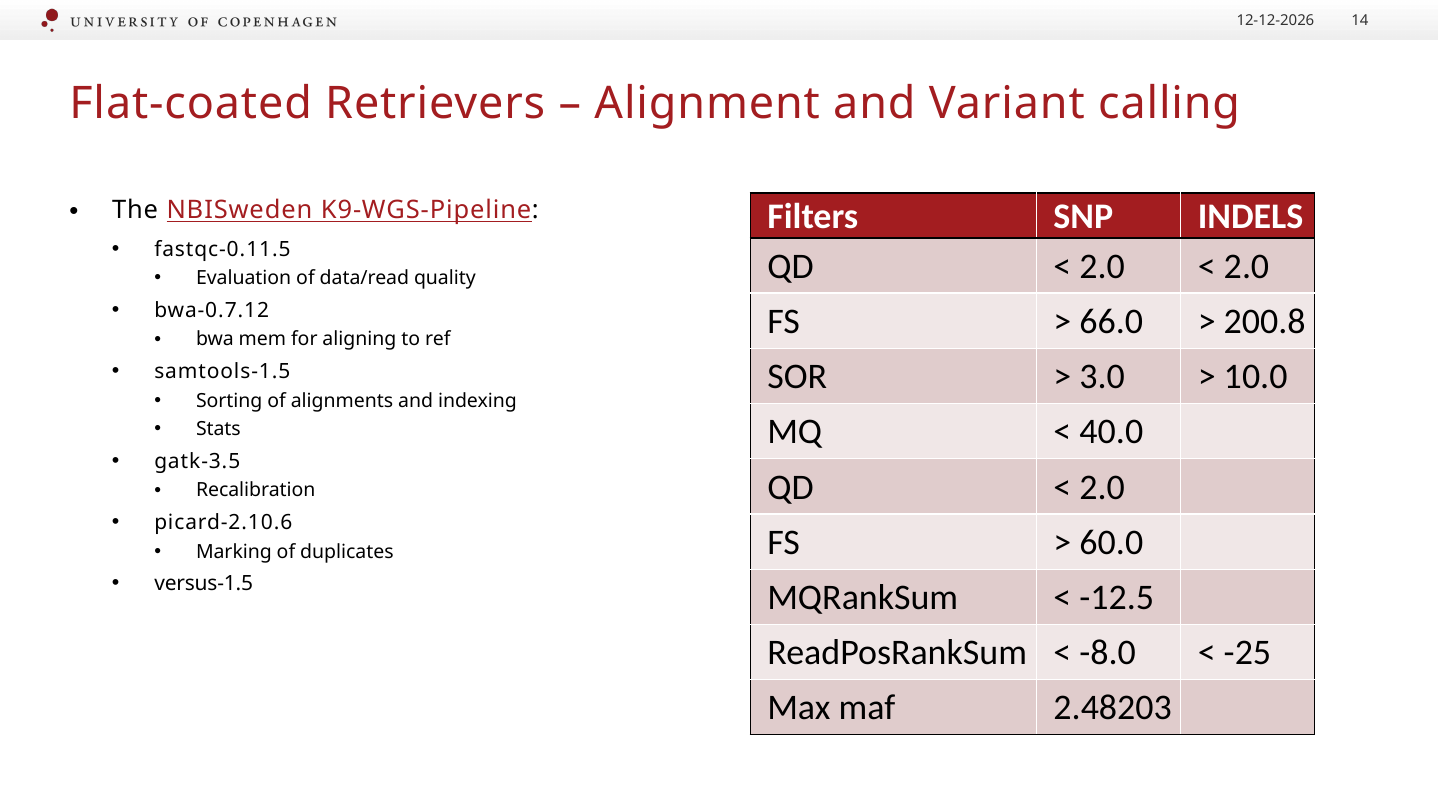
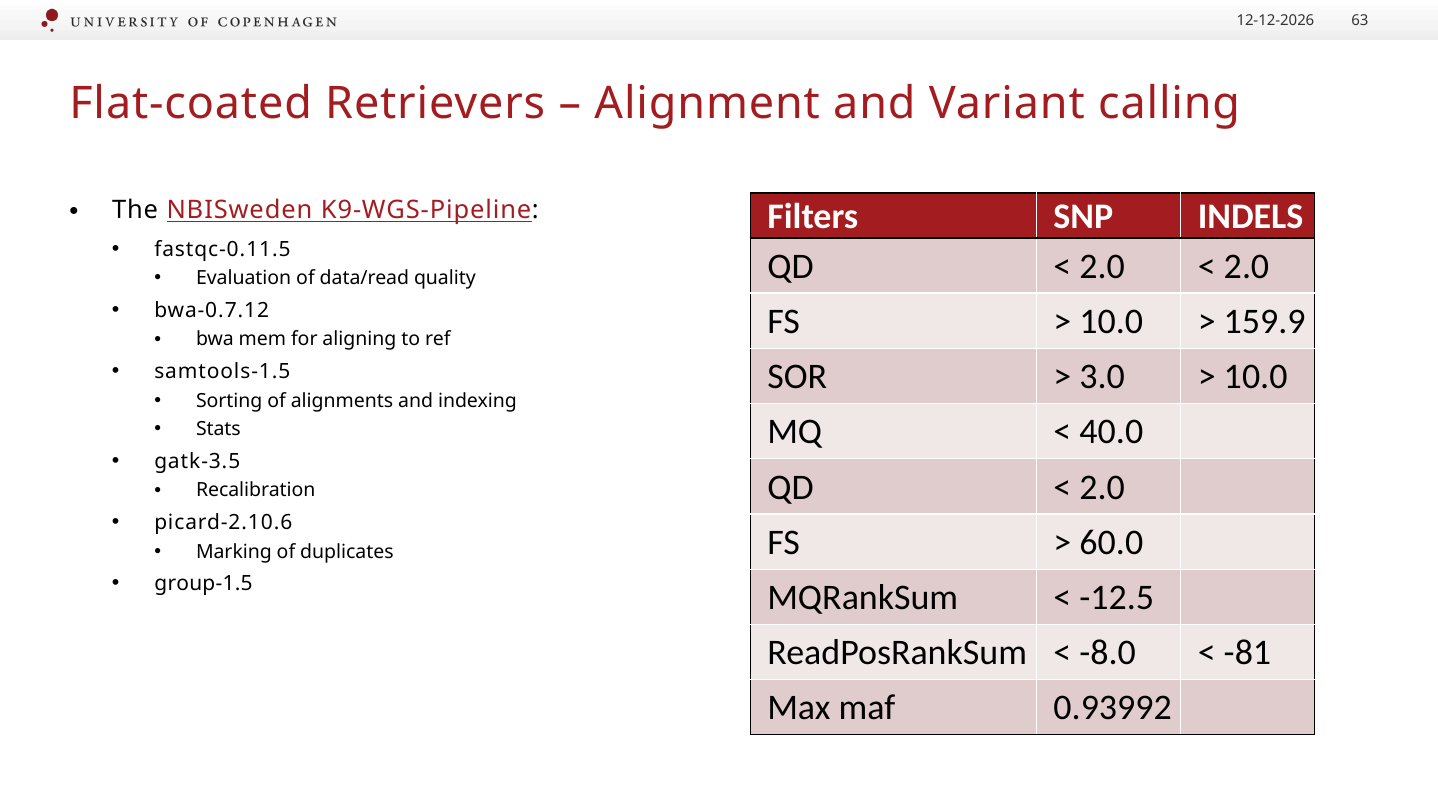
14: 14 -> 63 (1360, 21)
66.0: 66.0 -> 10.0 (1111, 322)
200.8: 200.8 -> 159.9 (1265, 322)
versus-1.5: versus-1.5 -> group-1.5 (203, 584)
-25: -25 -> -81 (1247, 653)
2.48203: 2.48203 -> 0.93992 (1113, 708)
